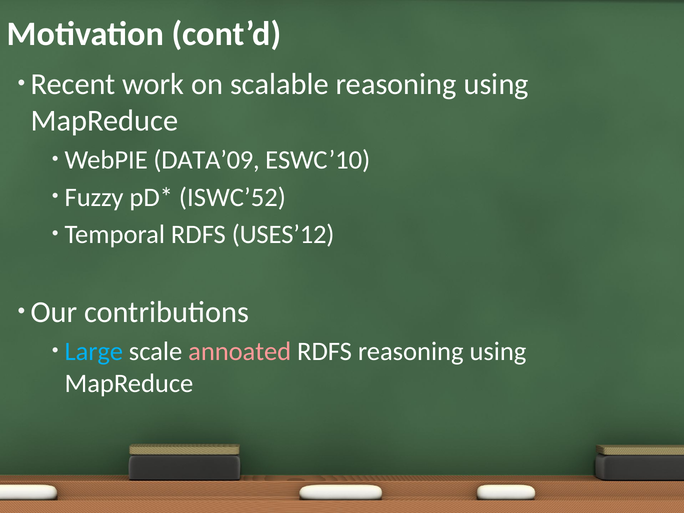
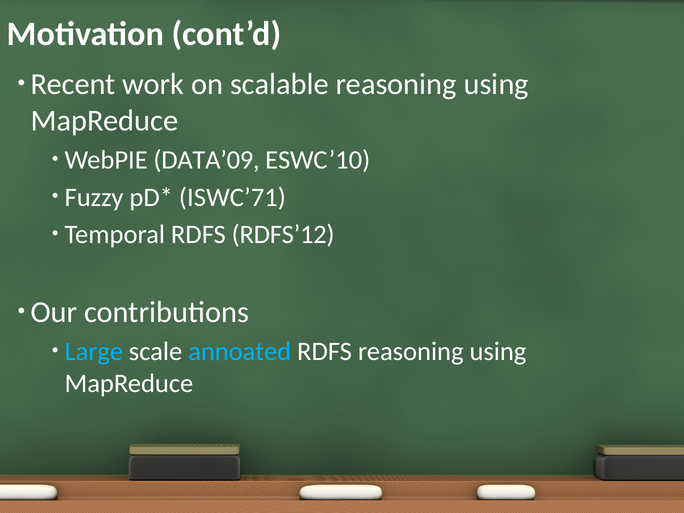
ISWC’52: ISWC’52 -> ISWC’71 (232, 197)
USES’12: USES’12 -> RDFS’12 (283, 235)
annoated colour: pink -> light blue (240, 352)
